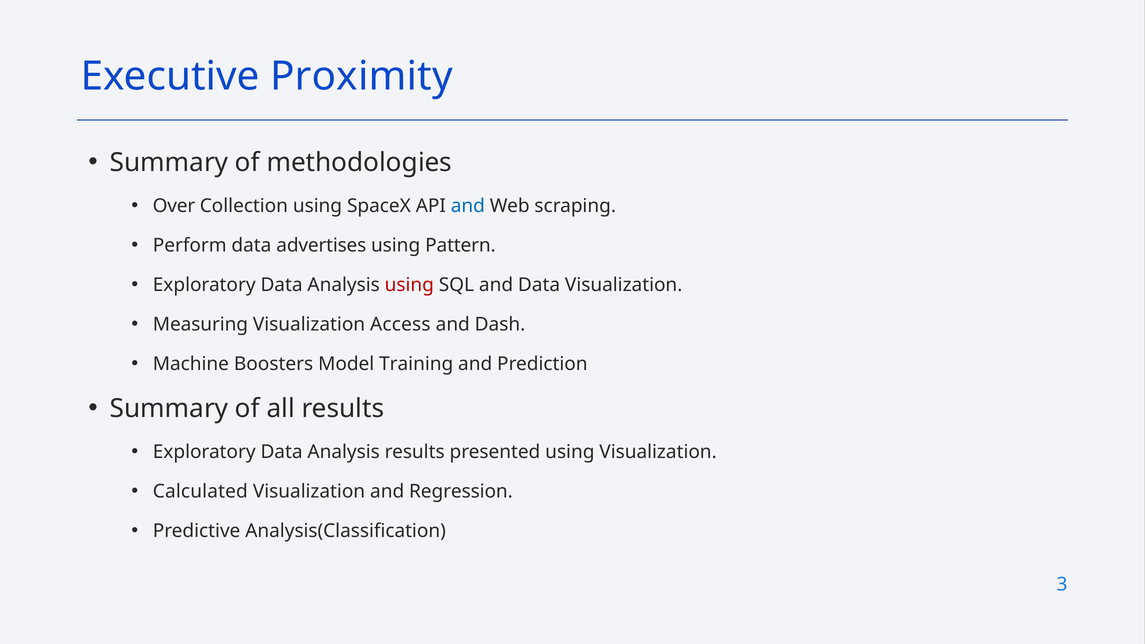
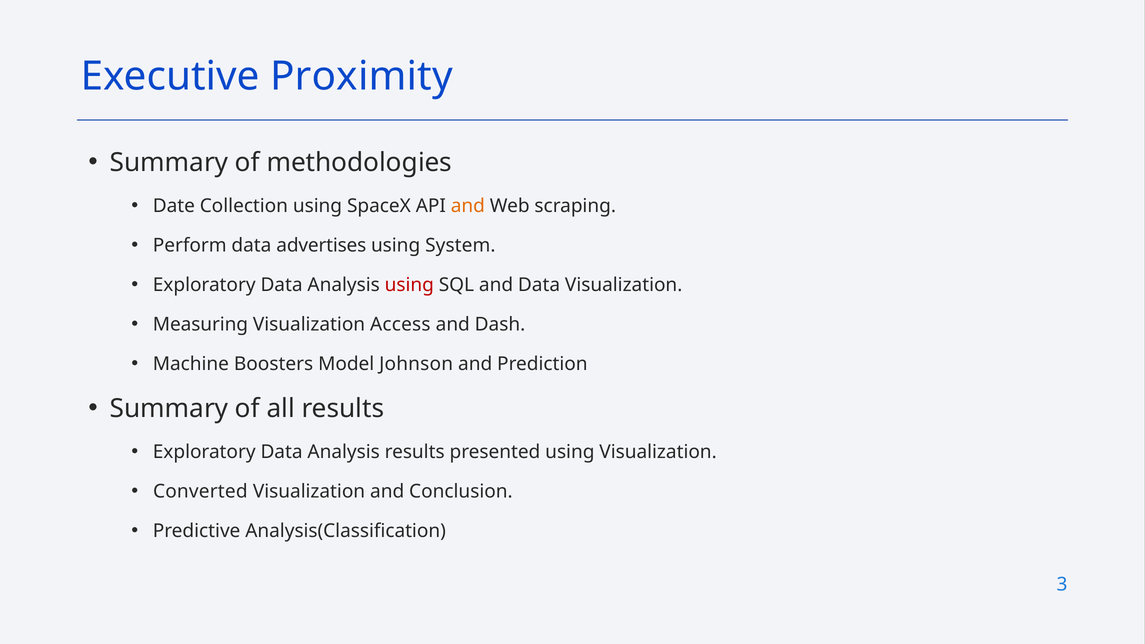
Over: Over -> Date (174, 206)
and colour: blue -> orange (468, 206)
Pattern: Pattern -> System (460, 246)
Training: Training -> Johnson (416, 364)
Calculated: Calculated -> Converted (200, 491)
Regression: Regression -> Conclusion (461, 491)
